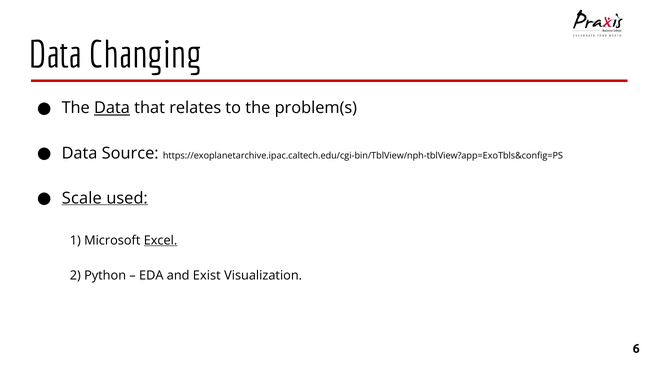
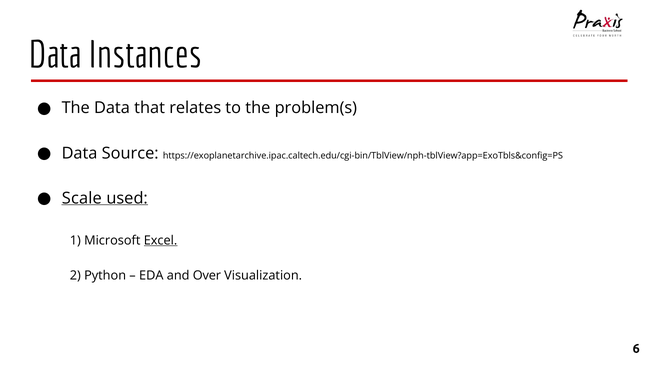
Changing: Changing -> Instances (145, 55)
Data underline: present -> none (112, 108)
Exist: Exist -> Over (207, 276)
